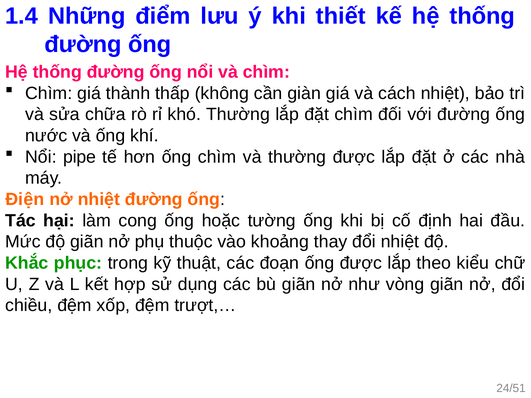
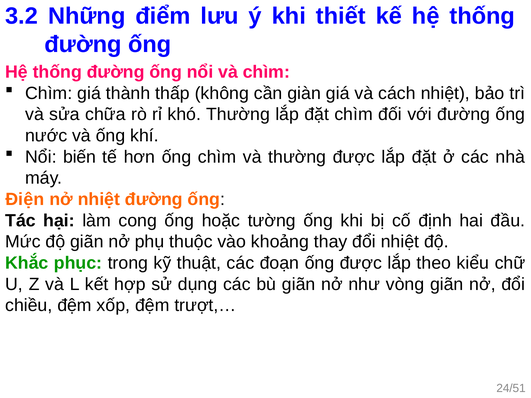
1.4: 1.4 -> 3.2 (22, 16)
pipe: pipe -> biến (80, 157)
